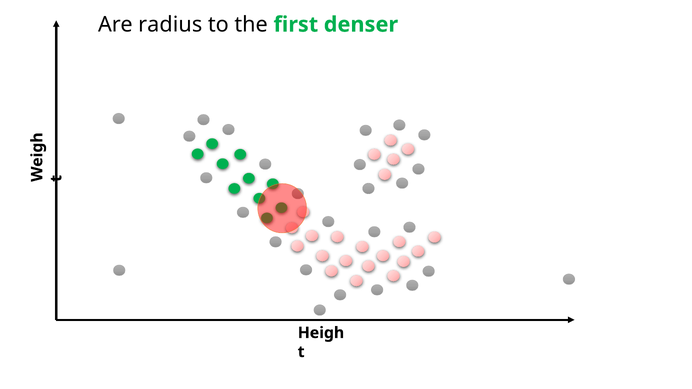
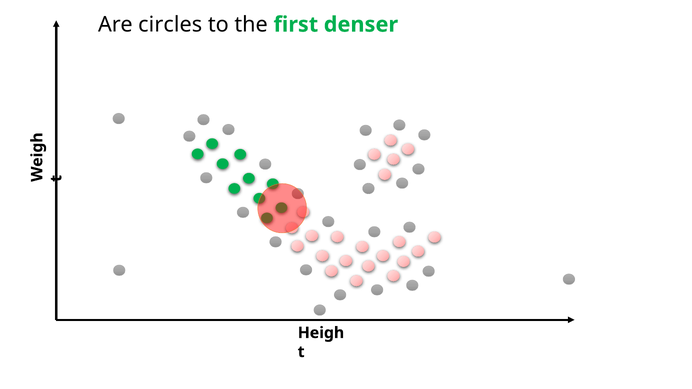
radius: radius -> circles (170, 25)
